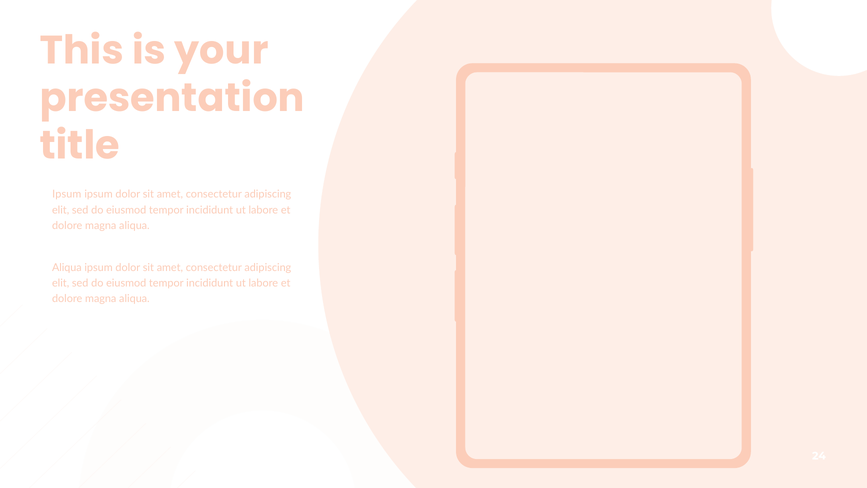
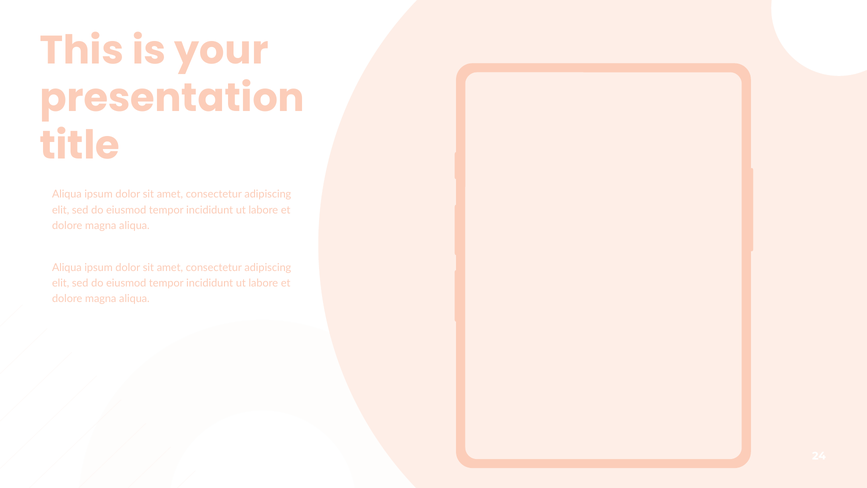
Ipsum: Ipsum -> Aliqua (67, 194)
